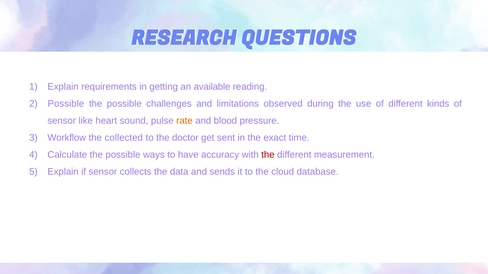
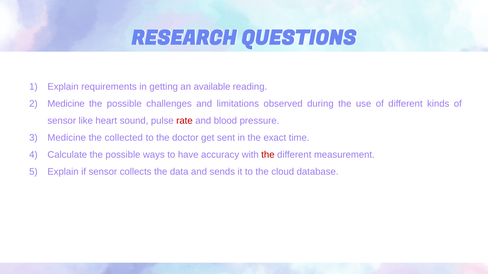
Possible: Possible -> Medicine (66, 104)
rate colour: orange -> red (184, 121)
Workflow: Workflow -> Medicine (67, 138)
